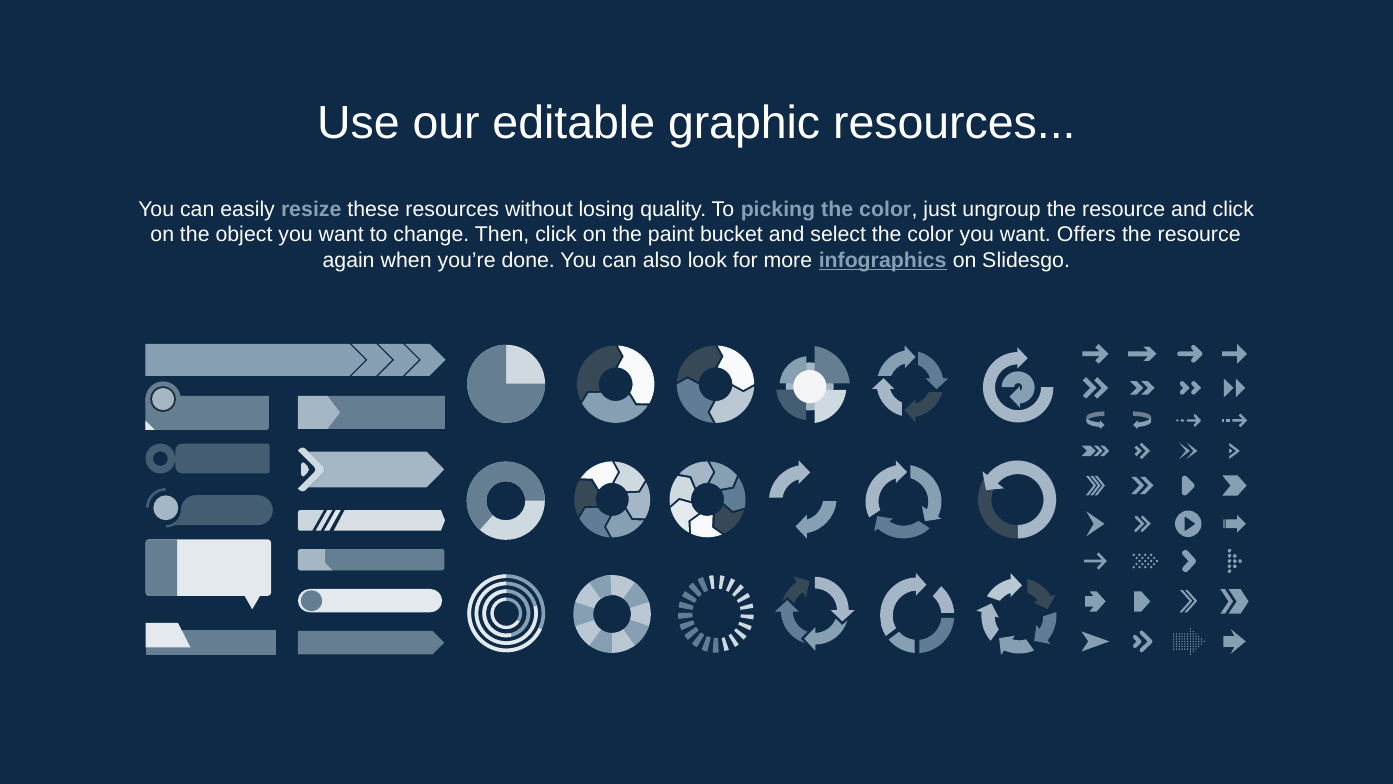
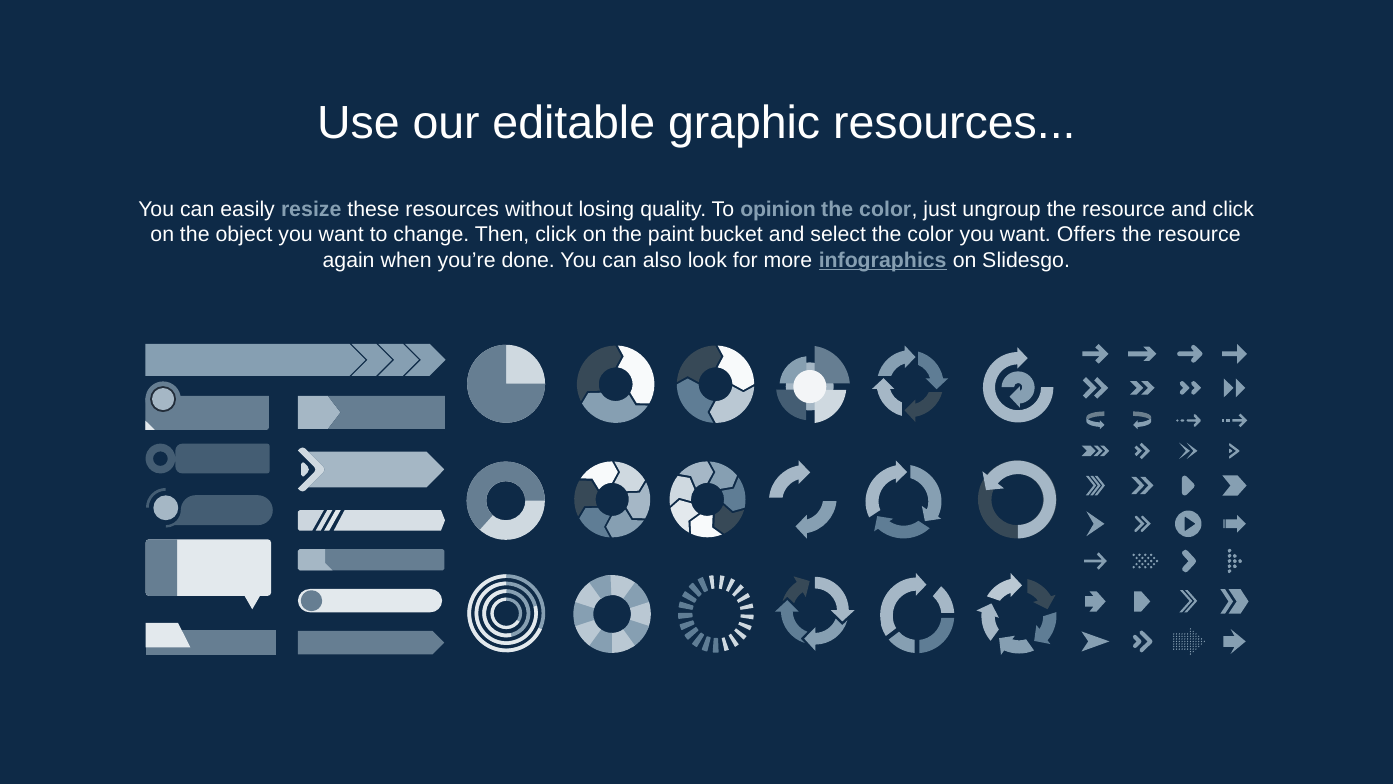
picking: picking -> opinion (778, 209)
